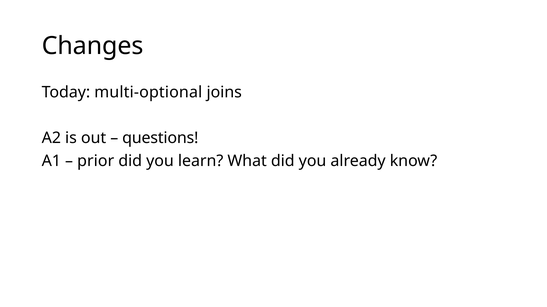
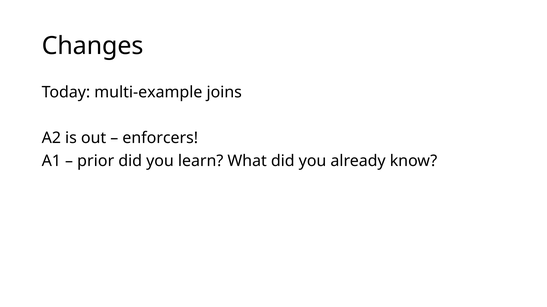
multi-optional: multi-optional -> multi-example (148, 92)
questions: questions -> enforcers (160, 138)
